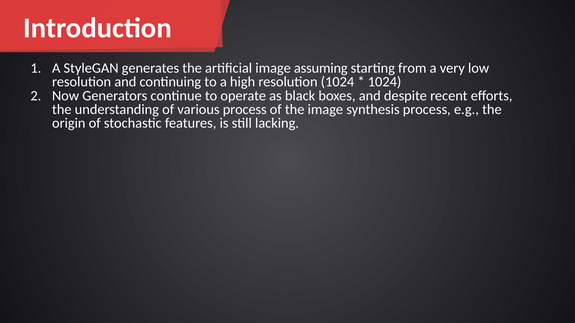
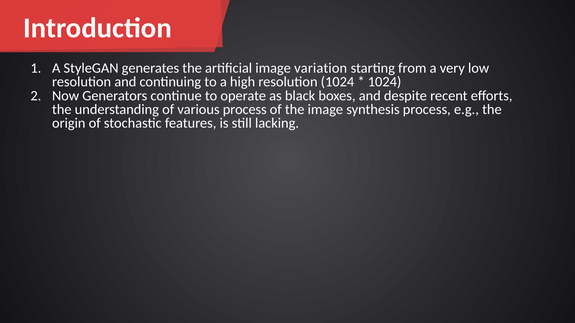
assuming: assuming -> variation (321, 68)
